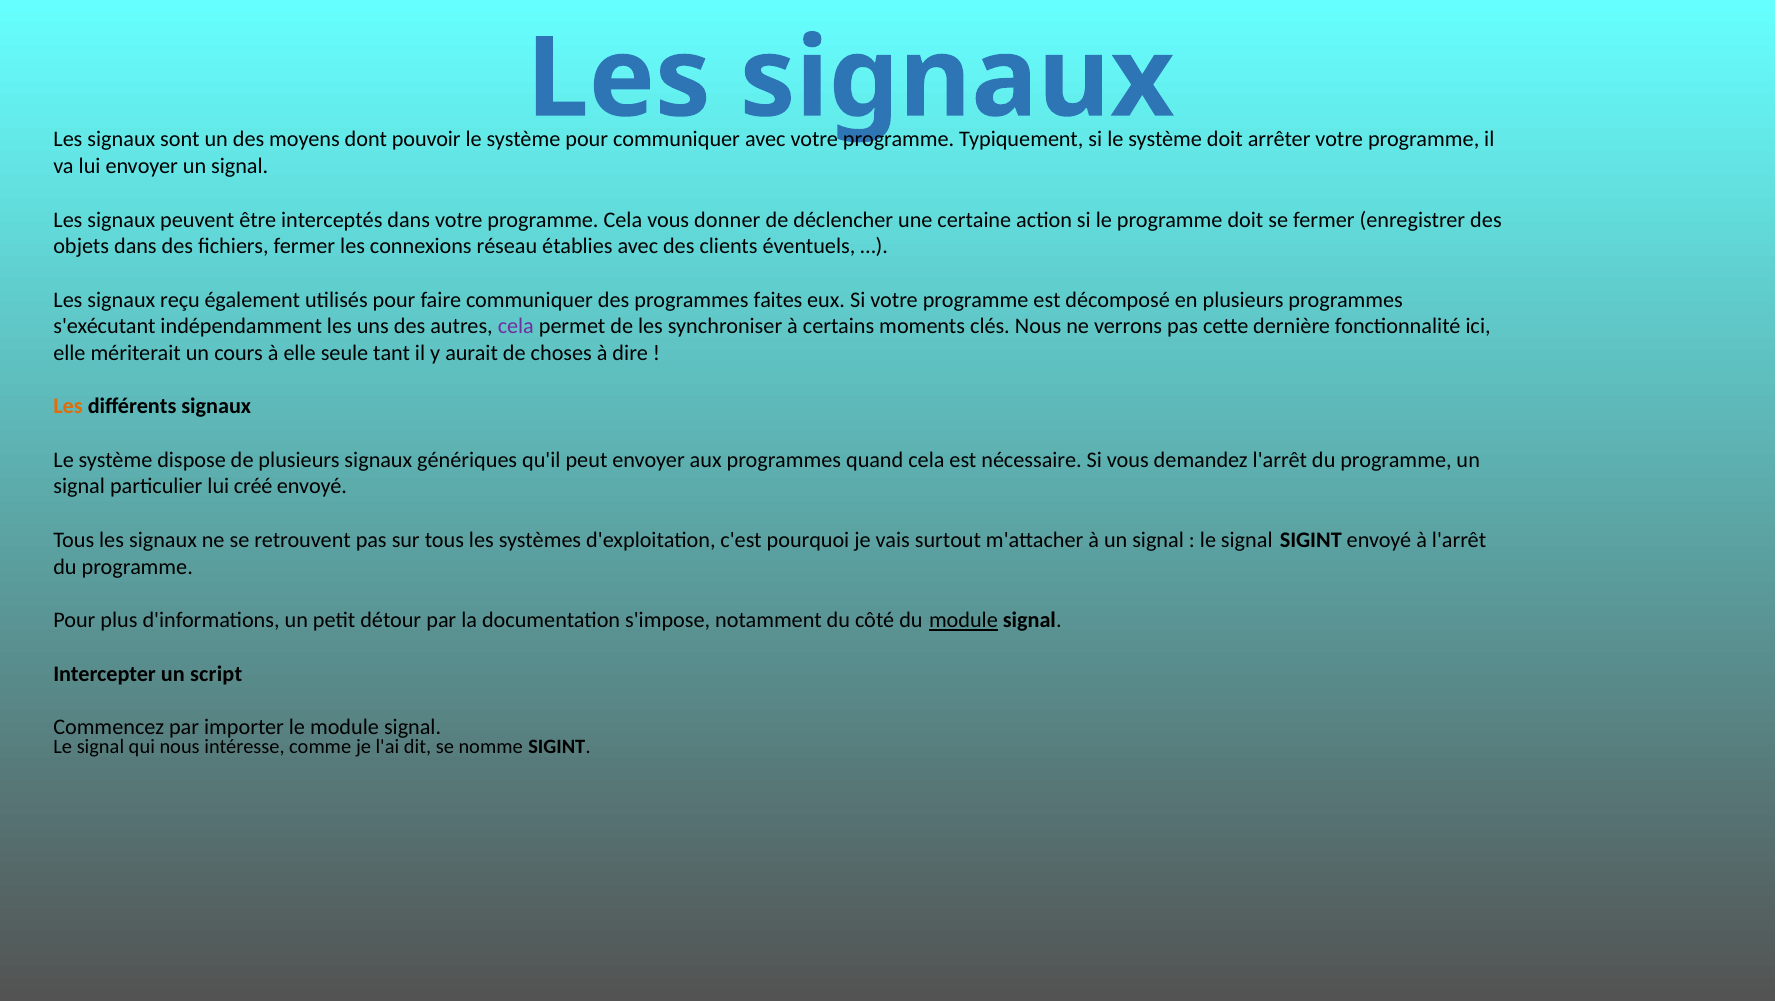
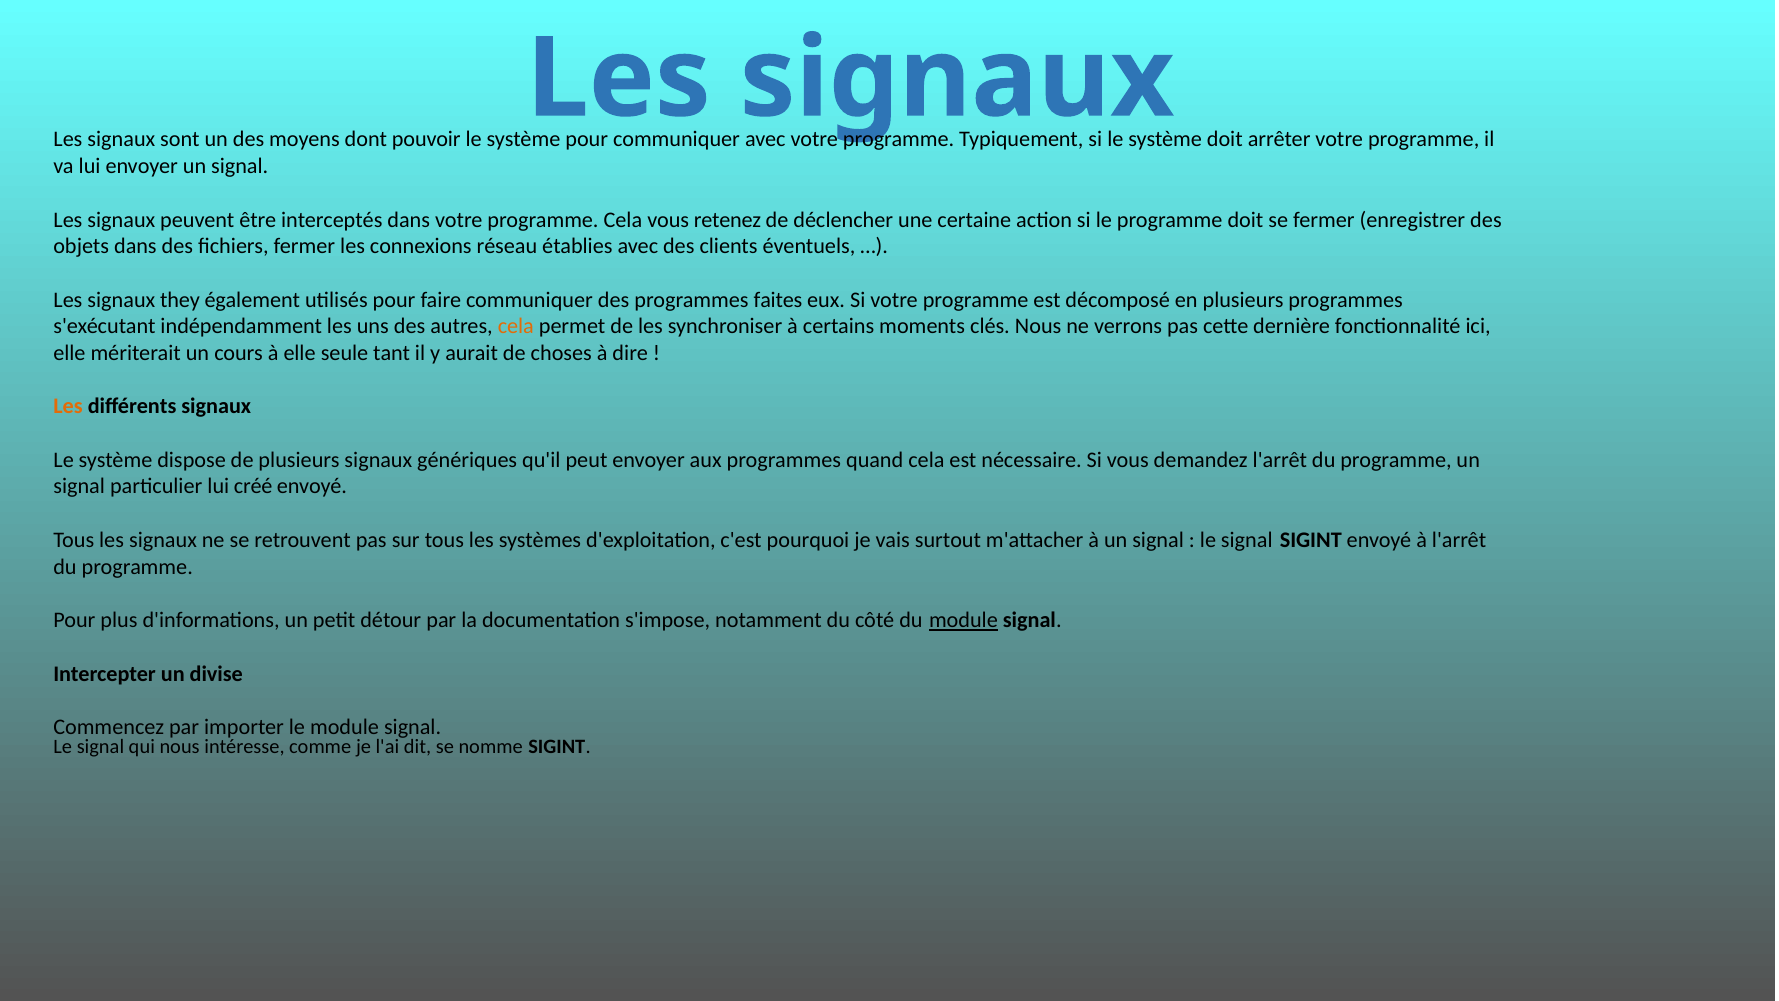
donner: donner -> retenez (727, 220)
reçu: reçu -> they (180, 300)
cela colour: purple -> orange (516, 326)
script: script -> divise (216, 674)
